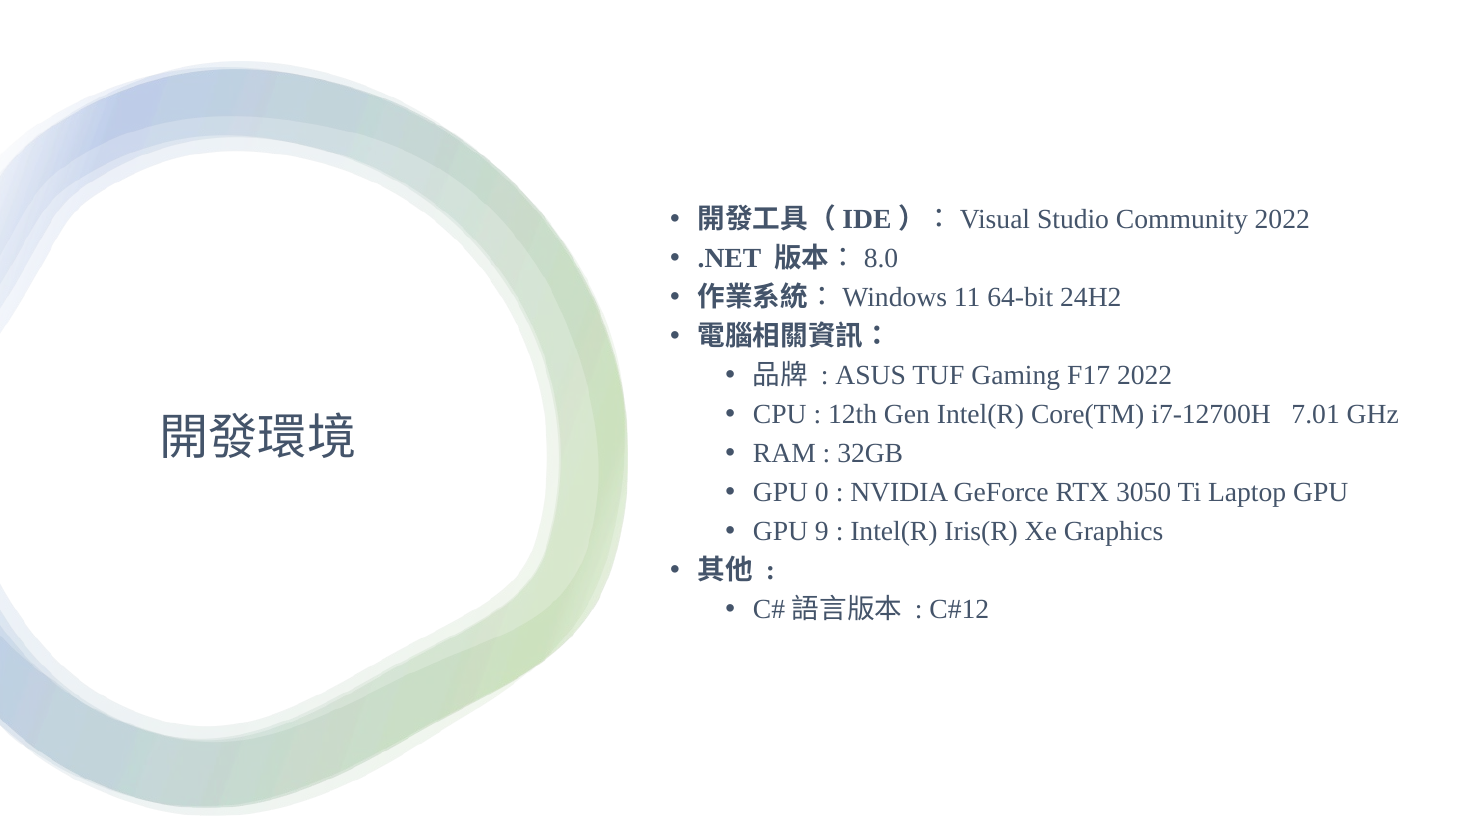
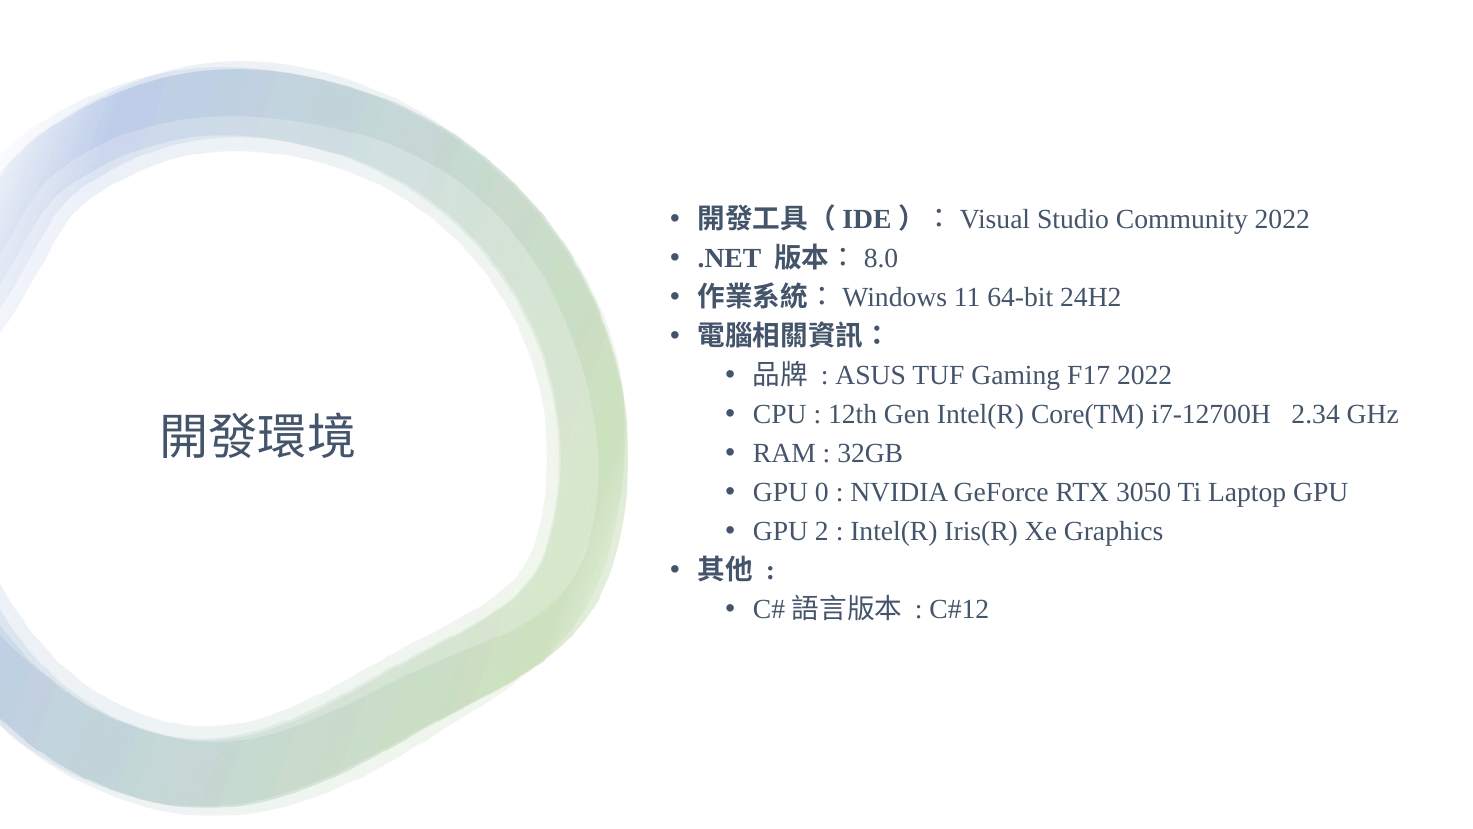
7.01: 7.01 -> 2.34 (1316, 414)
9: 9 -> 2 (822, 531)
